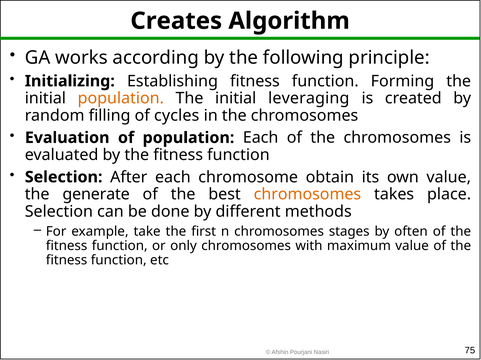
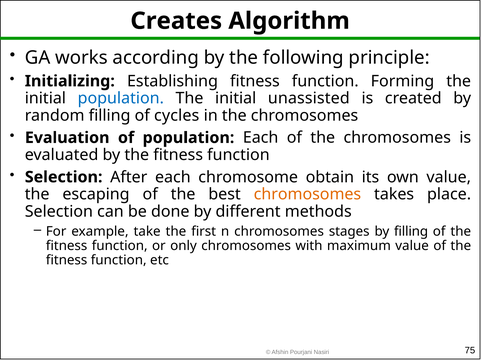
population colour: orange -> blue (121, 99)
leveraging: leveraging -> unassisted (309, 99)
generate: generate -> escaping (96, 195)
by often: often -> filling (411, 232)
